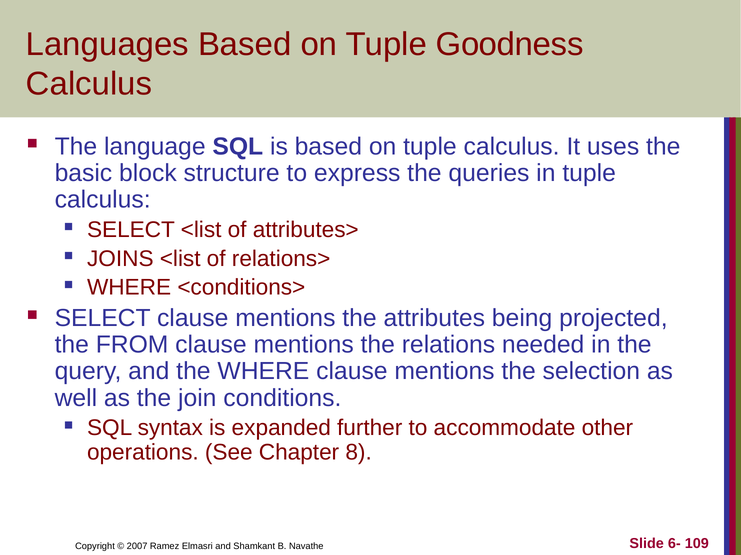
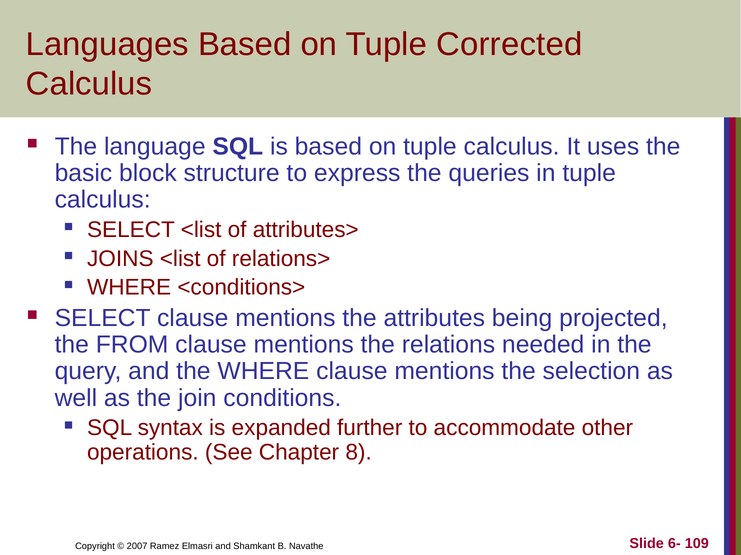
Goodness: Goodness -> Corrected (509, 44)
